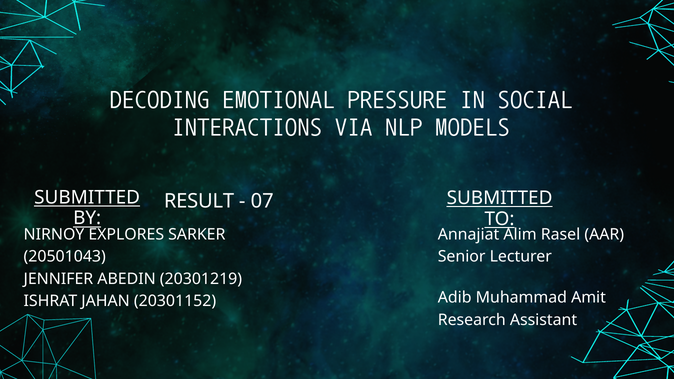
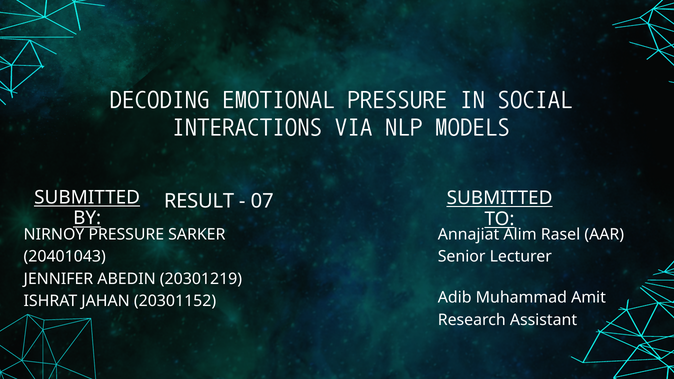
NIRNOY EXPLORES: EXPLORES -> PRESSURE (126, 234)
20501043: 20501043 -> 20401043 (65, 257)
